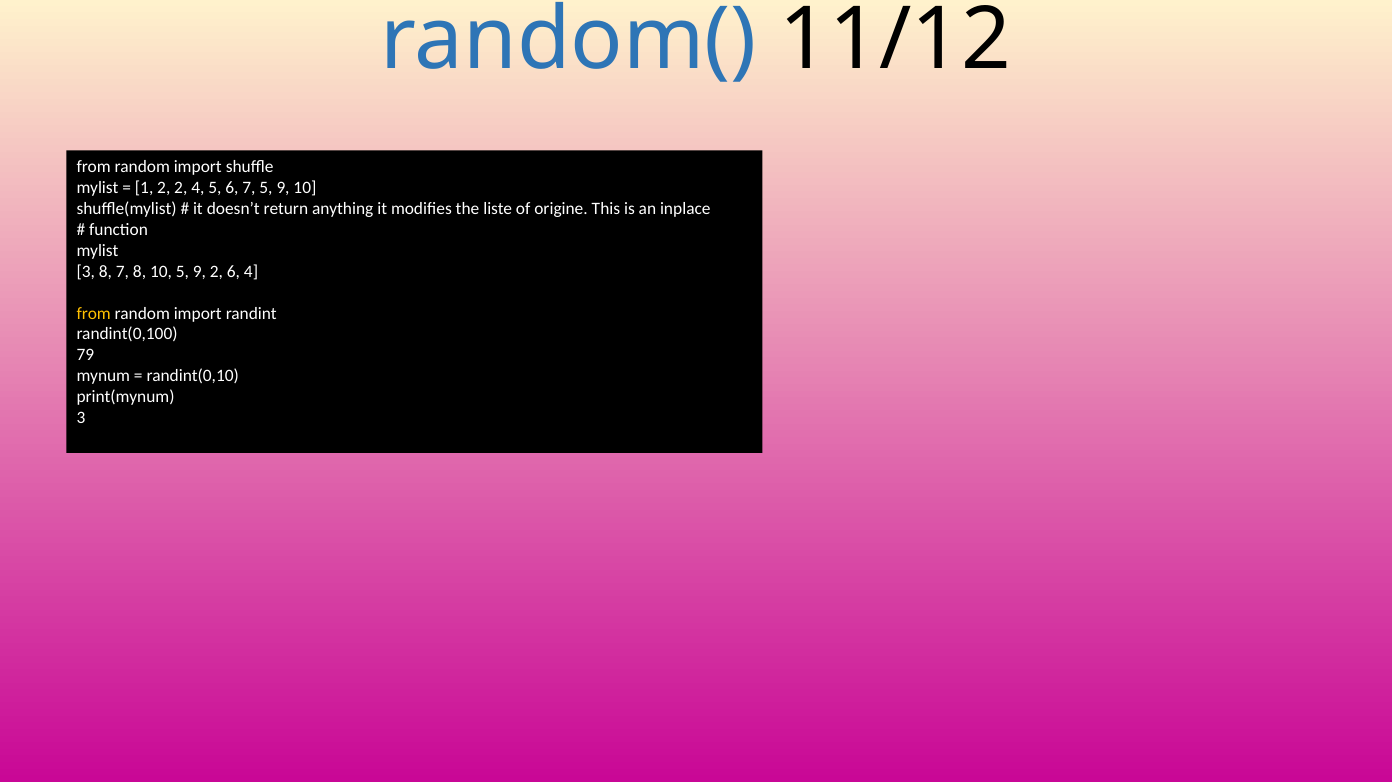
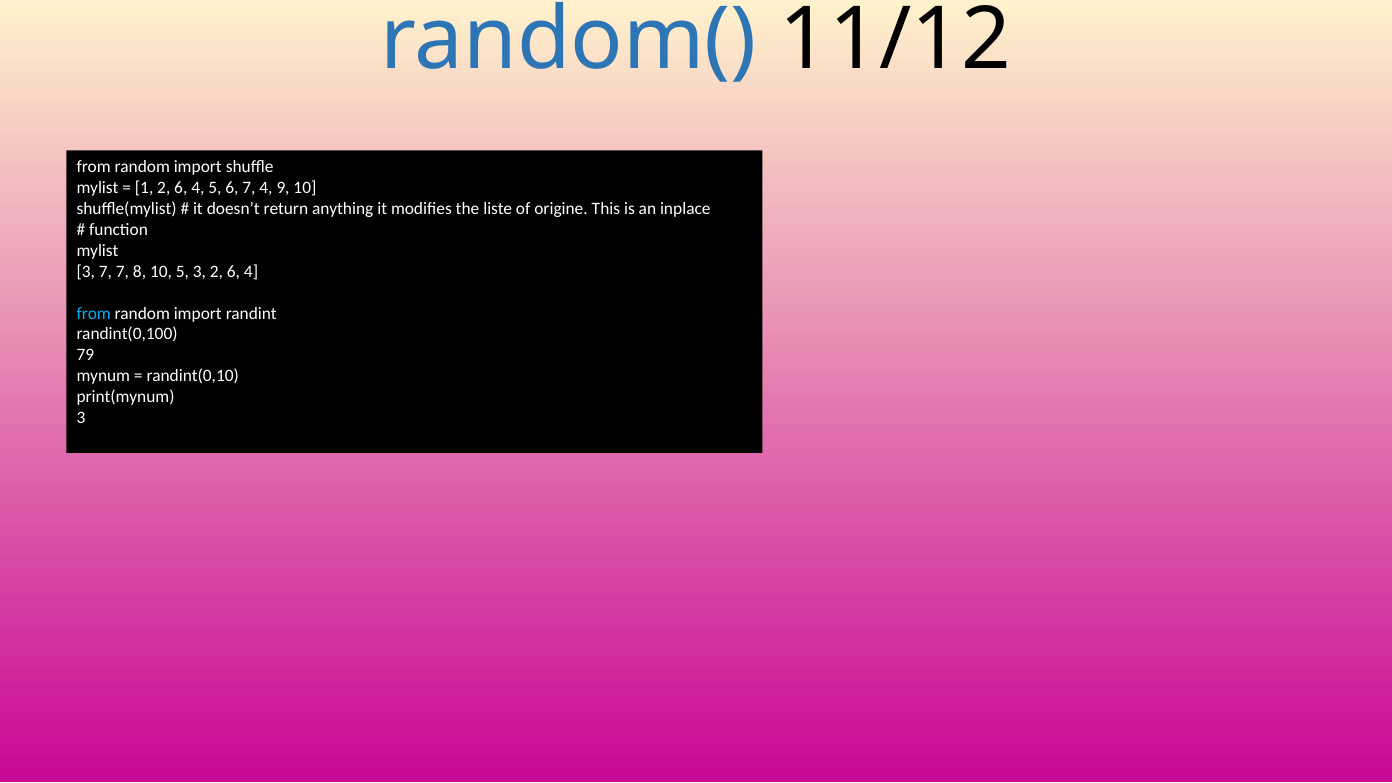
1 2 2: 2 -> 6 (181, 188)
7 5: 5 -> 4 (266, 188)
3 8: 8 -> 7 (105, 272)
10 5 9: 9 -> 3 (199, 272)
from colour: yellow -> light blue (94, 313)
